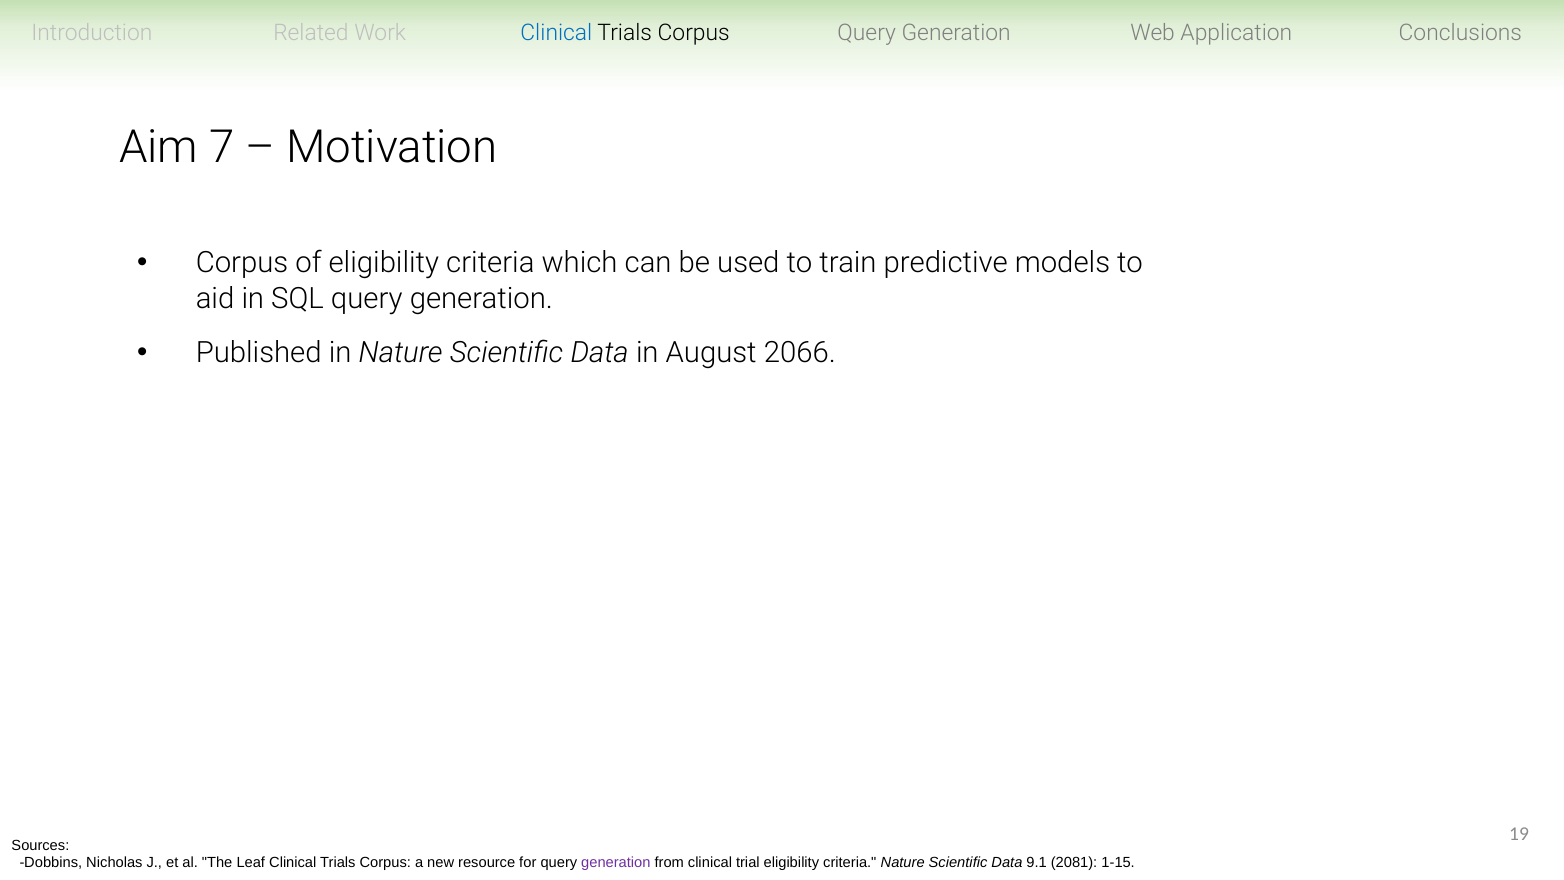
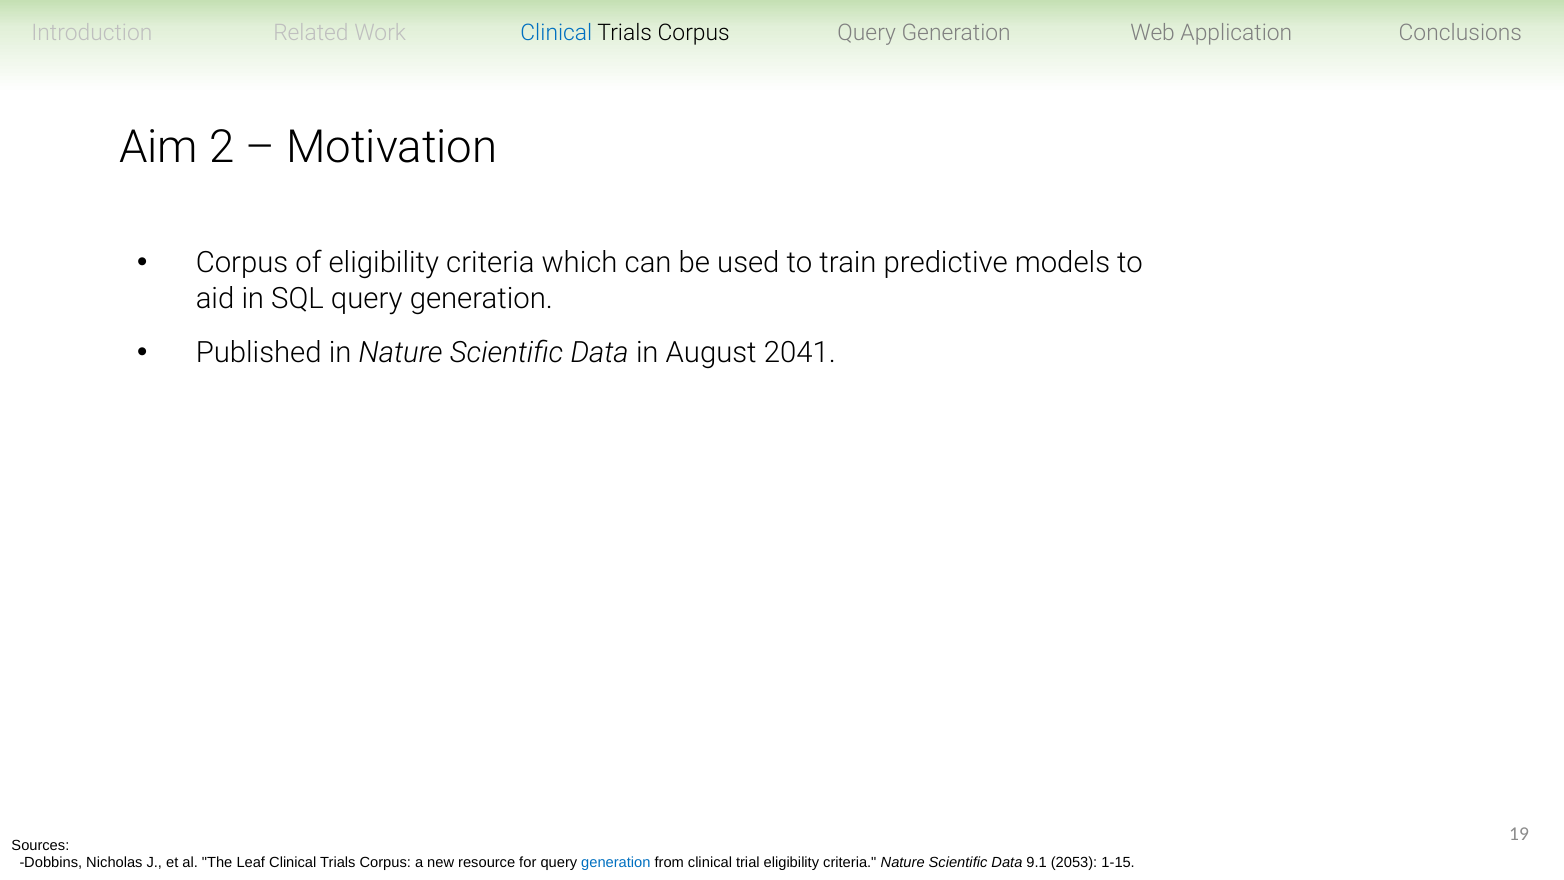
7: 7 -> 2 (222, 147)
2066: 2066 -> 2041 (800, 353)
generation colour: purple -> blue (616, 863)
2081: 2081 -> 2053 (1074, 863)
